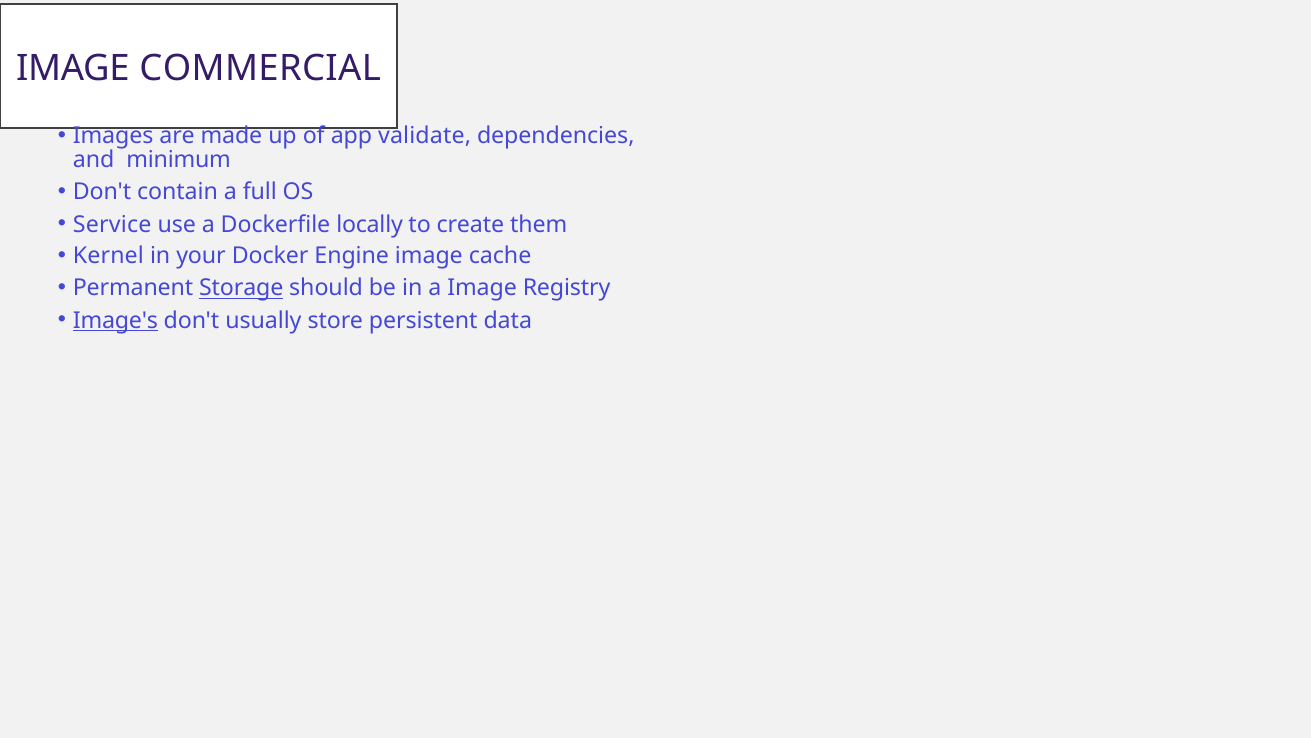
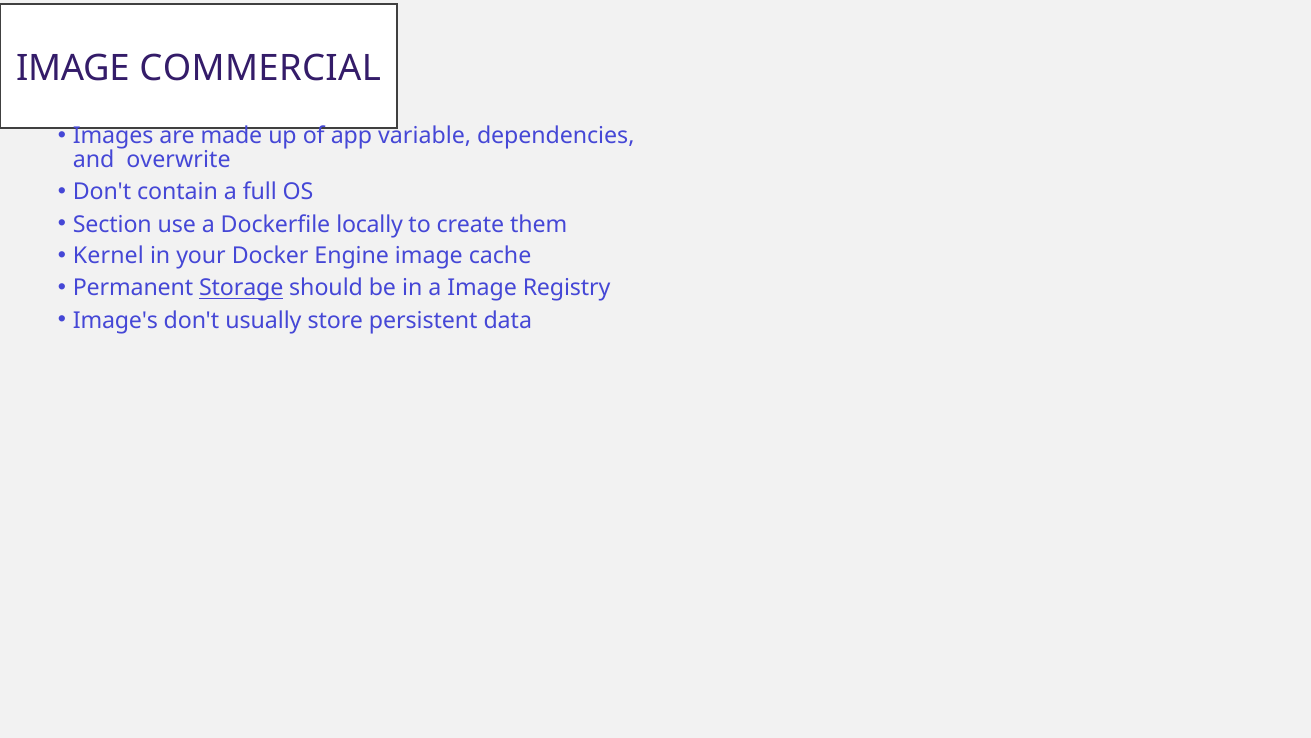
validate: validate -> variable (425, 136)
minimum: minimum -> overwrite (178, 160)
Service: Service -> Section (112, 224)
Image's underline: present -> none (115, 320)
